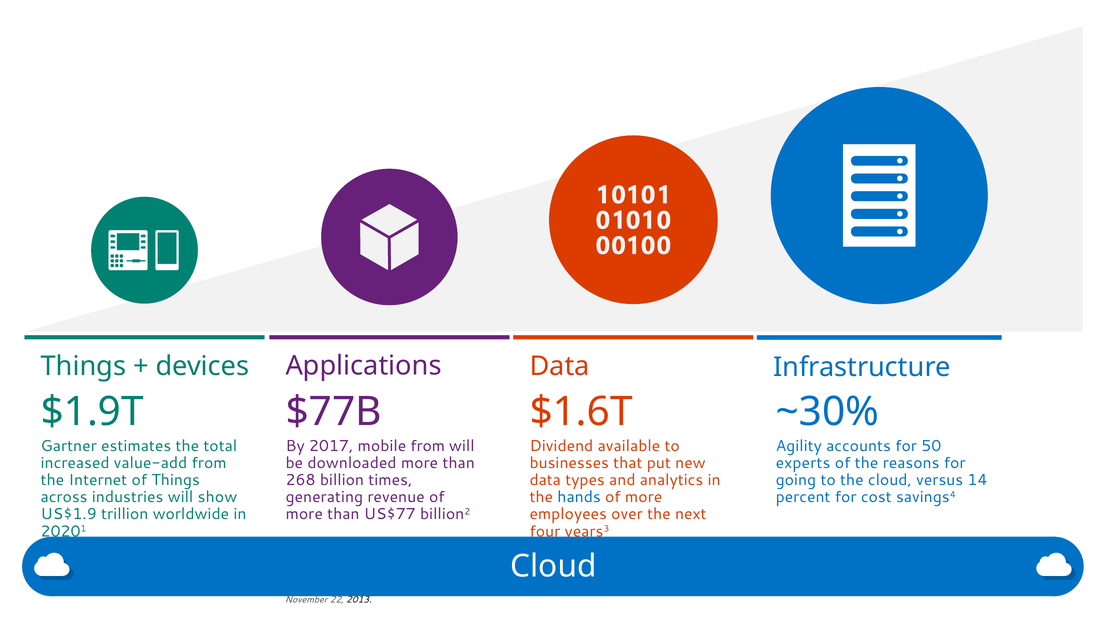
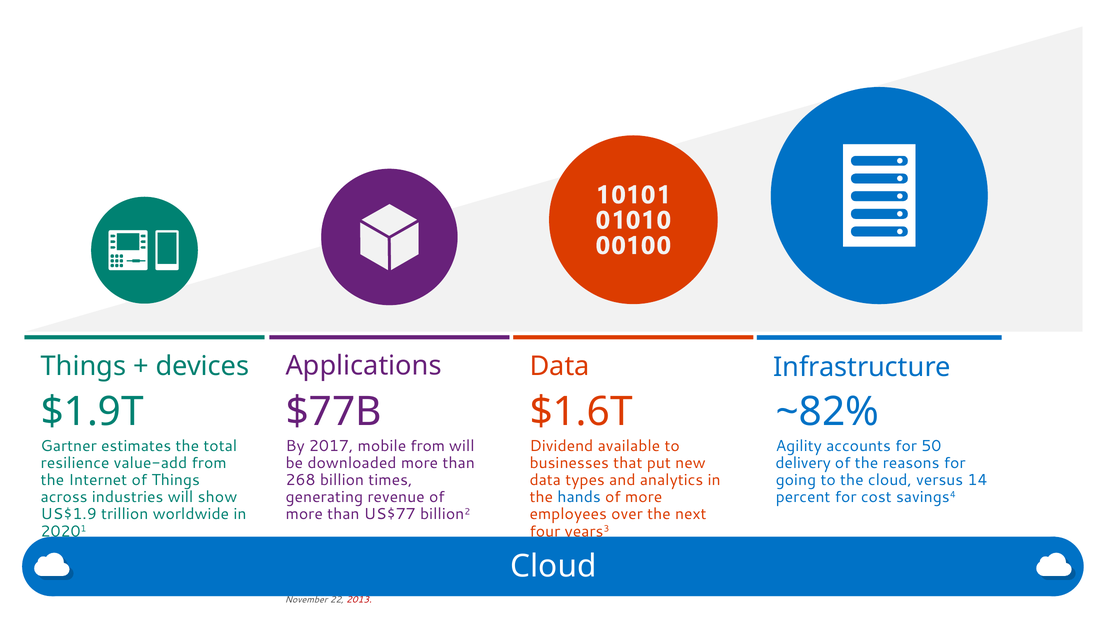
~30%: ~30% -> ~82% (828, 412)
increased: increased -> resilience (75, 463)
experts: experts -> delivery (803, 463)
2013 colour: black -> red (359, 599)
